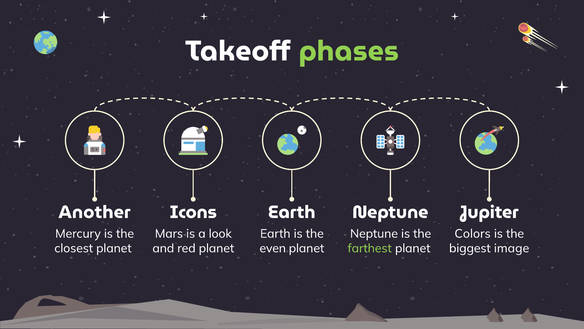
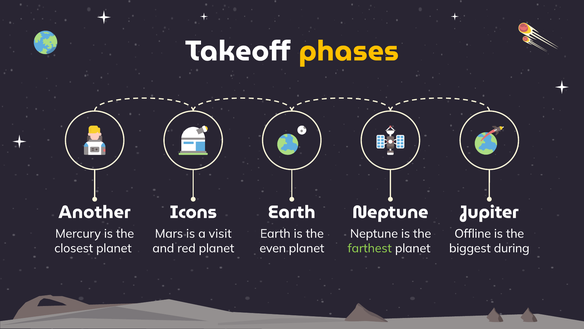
phases colour: light green -> yellow (349, 51)
look: look -> visit (220, 233)
Colors: Colors -> Offline (473, 233)
image: image -> during (512, 248)
